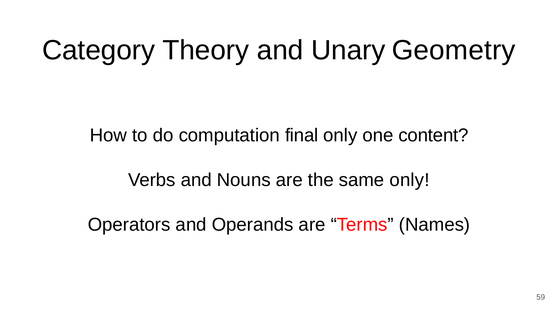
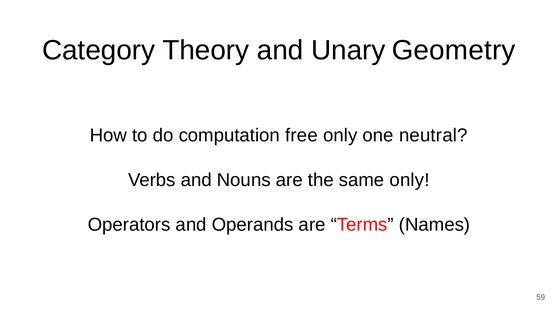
final: final -> free (302, 135)
content: content -> neutral (433, 135)
